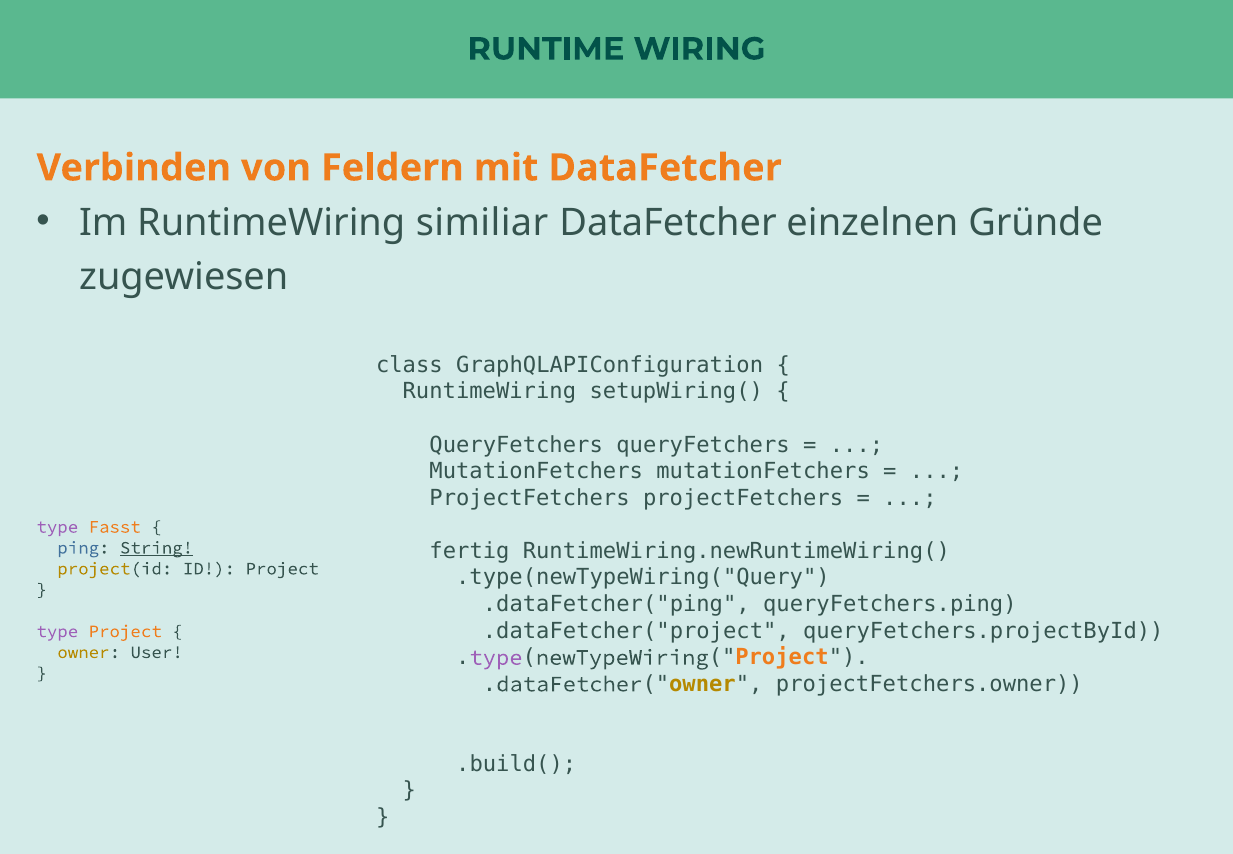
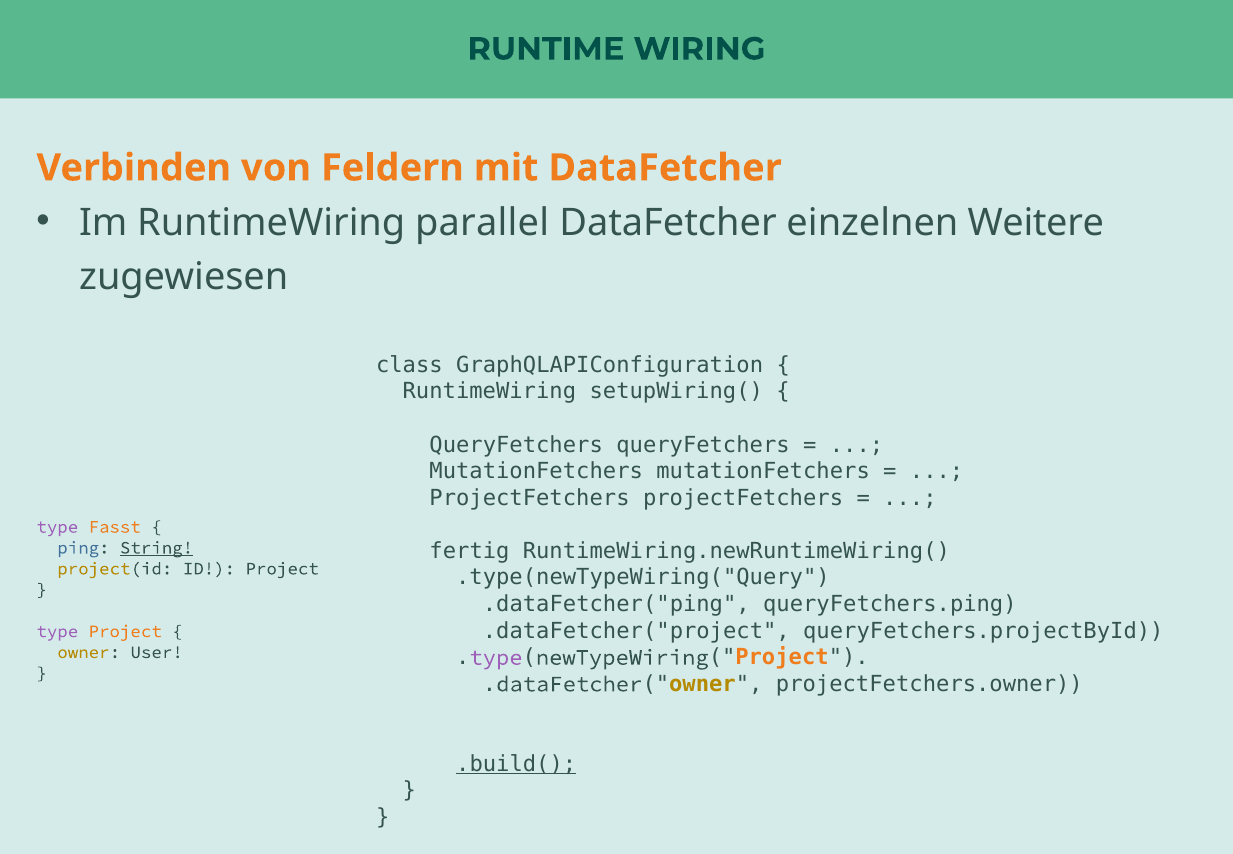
similiar: similiar -> parallel (482, 222)
Gründe: Gründe -> Weitere (1036, 222)
.build( underline: none -> present (516, 763)
